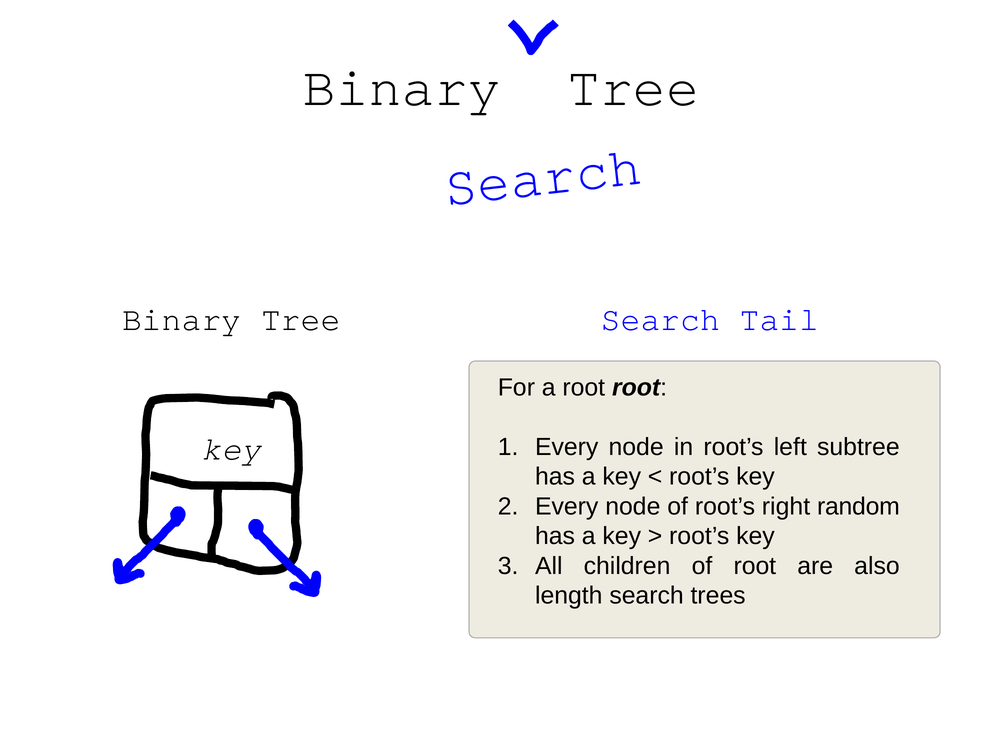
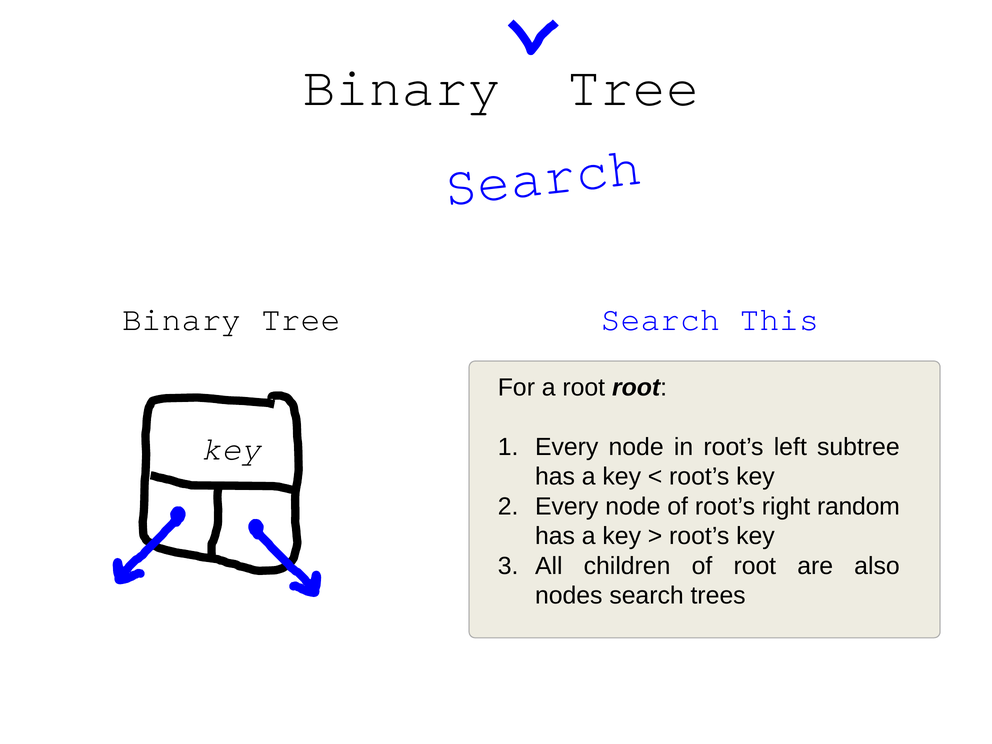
Tail: Tail -> This (779, 319)
length: length -> nodes (569, 596)
